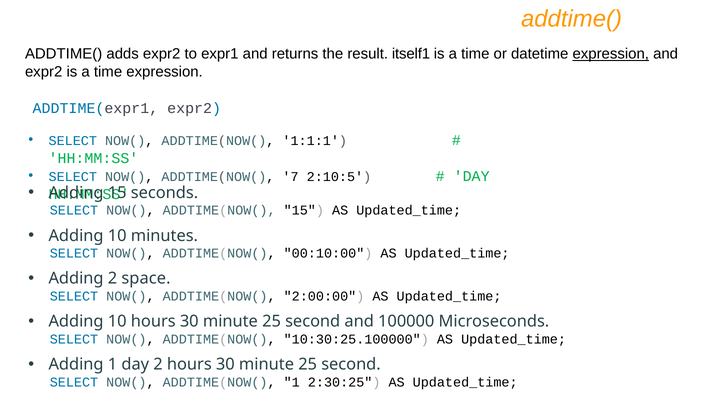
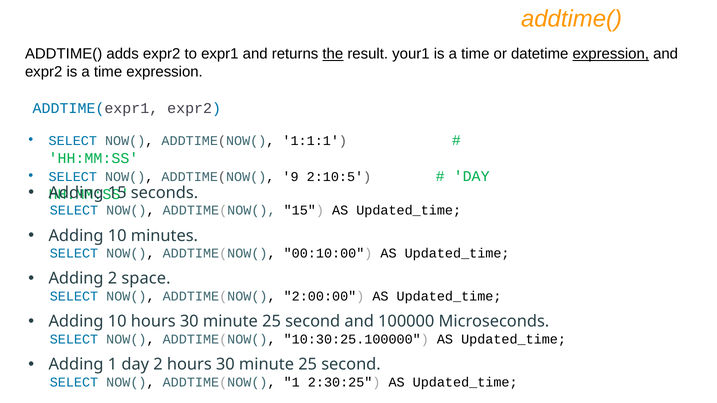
the underline: none -> present (333, 54)
itself1: itself1 -> your1 (411, 54)
7: 7 -> 9 (291, 177)
